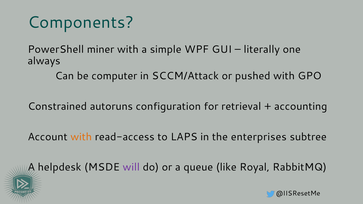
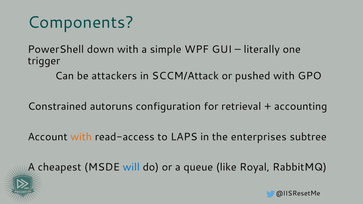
miner: miner -> down (101, 49)
always: always -> trigger (44, 61)
computer: computer -> attackers (114, 76)
helpdesk: helpdesk -> cheapest (60, 167)
will colour: purple -> blue (131, 167)
